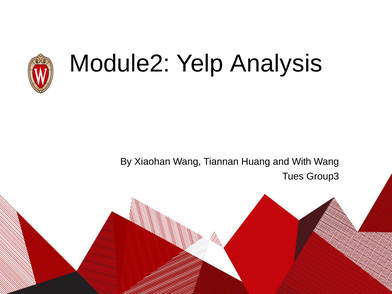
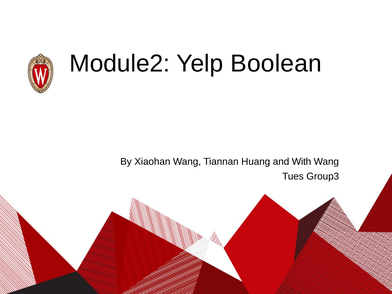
Analysis: Analysis -> Boolean (276, 64)
